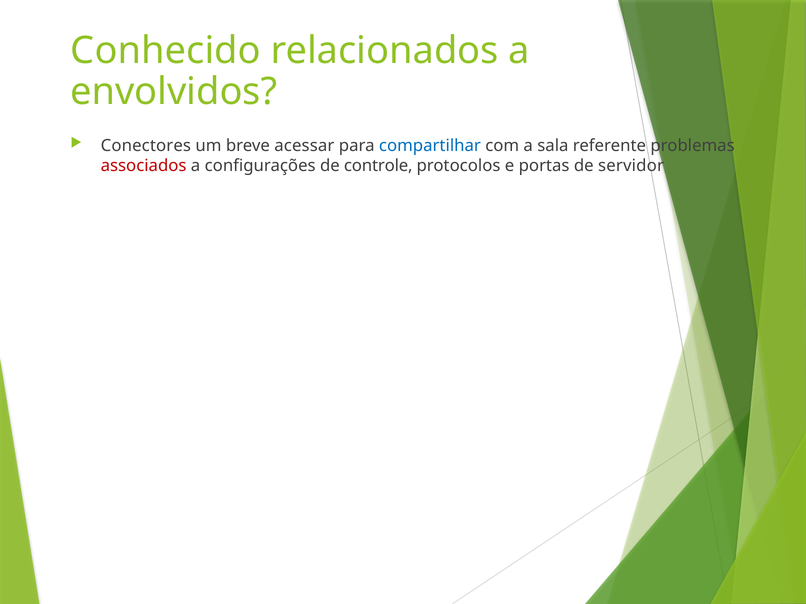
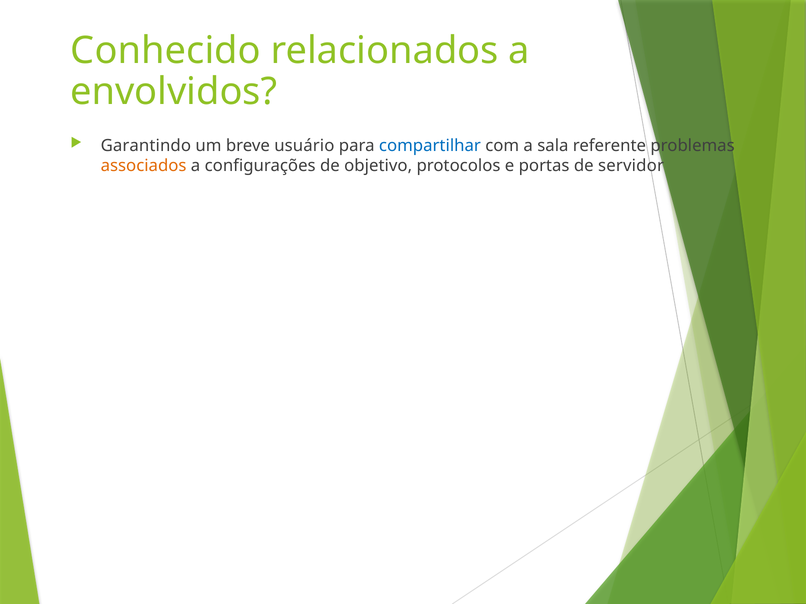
Conectores: Conectores -> Garantindo (146, 146)
acessar: acessar -> usuário (304, 146)
associados colour: red -> orange (144, 166)
controle: controle -> objetivo (378, 166)
